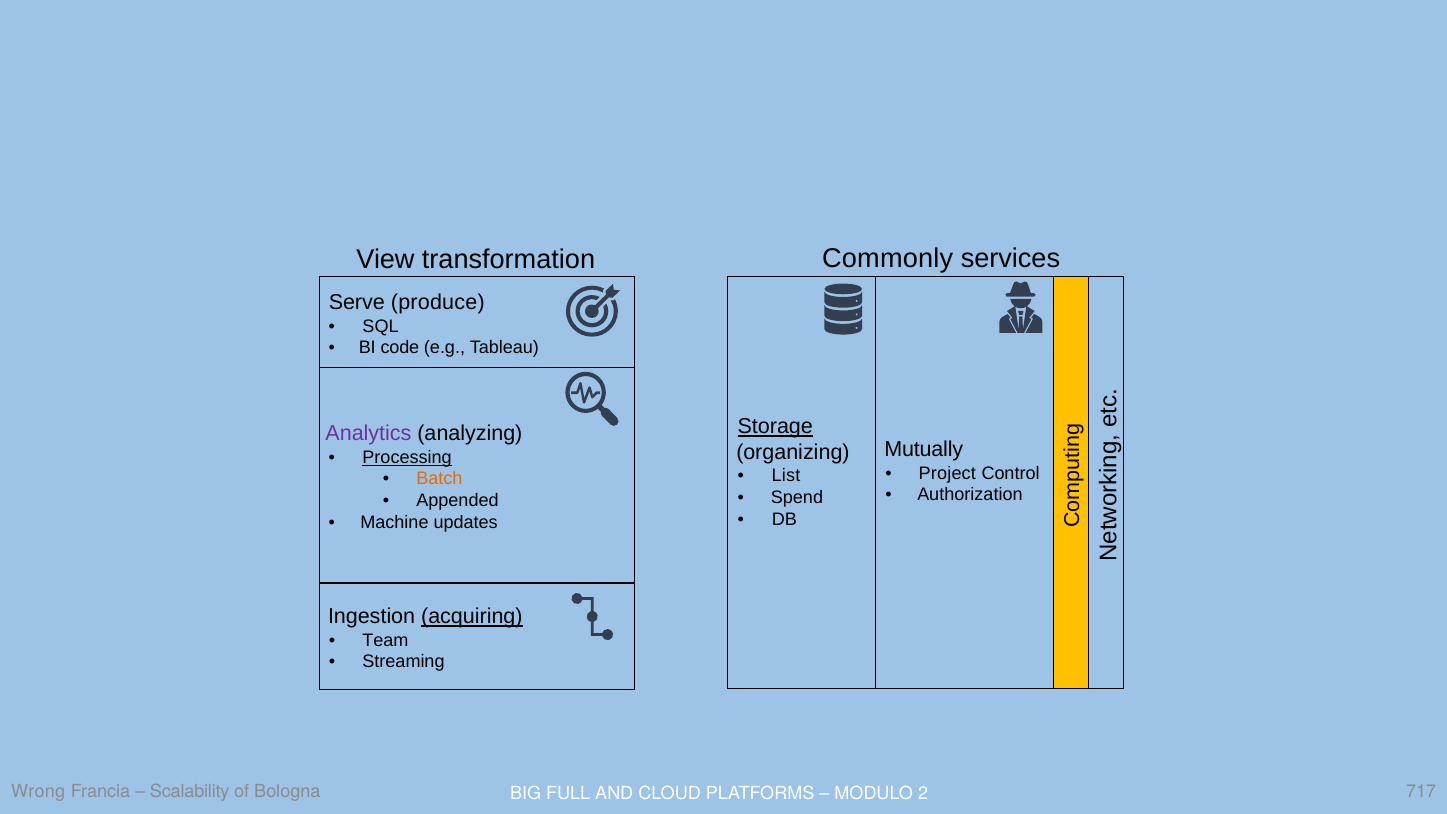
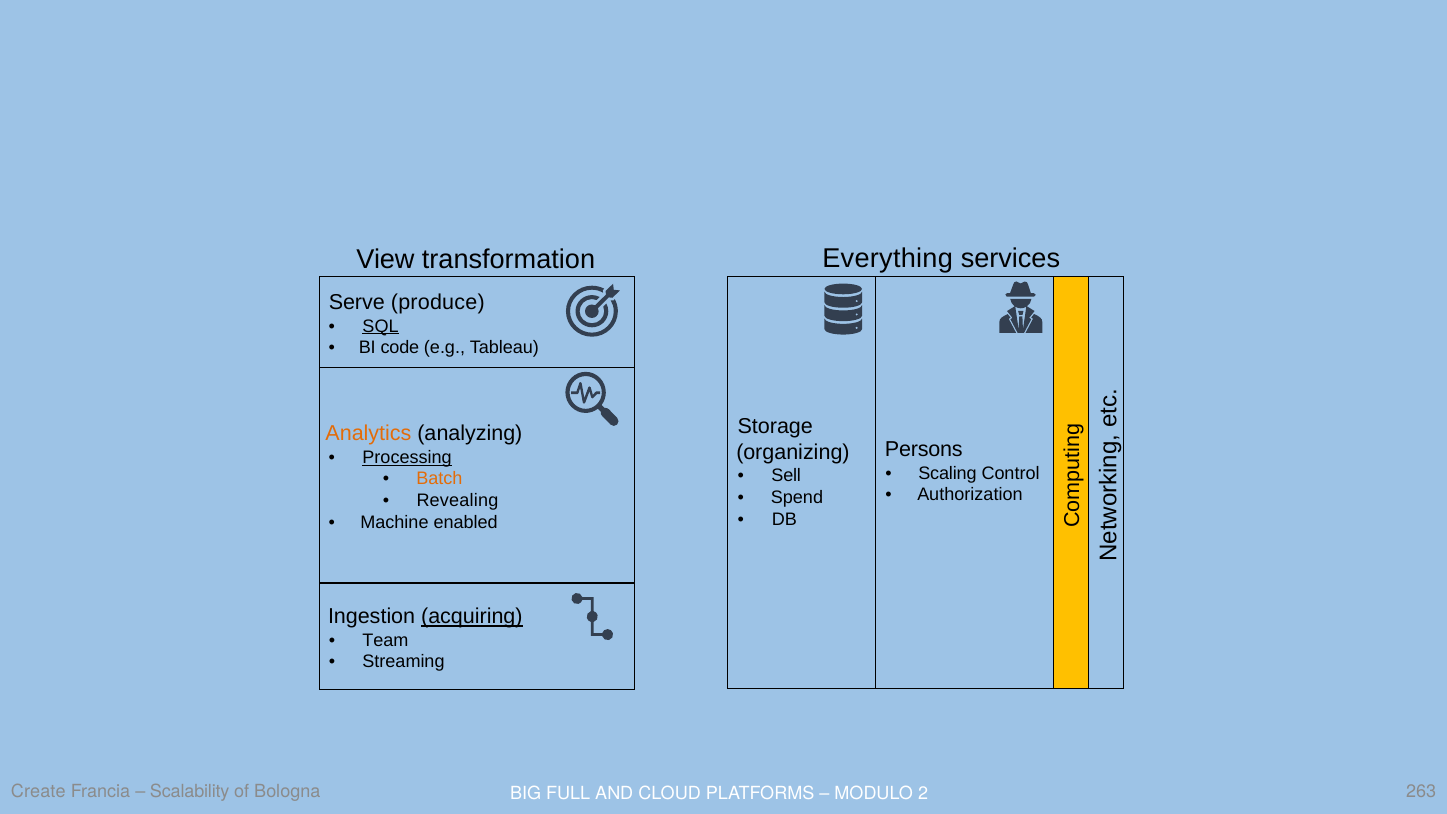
Commonly: Commonly -> Everything (888, 259)
SQL underline: none -> present (381, 326)
Storage underline: present -> none (775, 427)
Analytics colour: purple -> orange (368, 434)
Mutually: Mutually -> Persons (924, 449)
Project: Project -> Scaling (947, 473)
List: List -> Sell (786, 475)
Appended: Appended -> Revealing (457, 500)
updates: updates -> enabled (466, 523)
Wrong: Wrong -> Create (38, 791)
717: 717 -> 263 (1421, 791)
